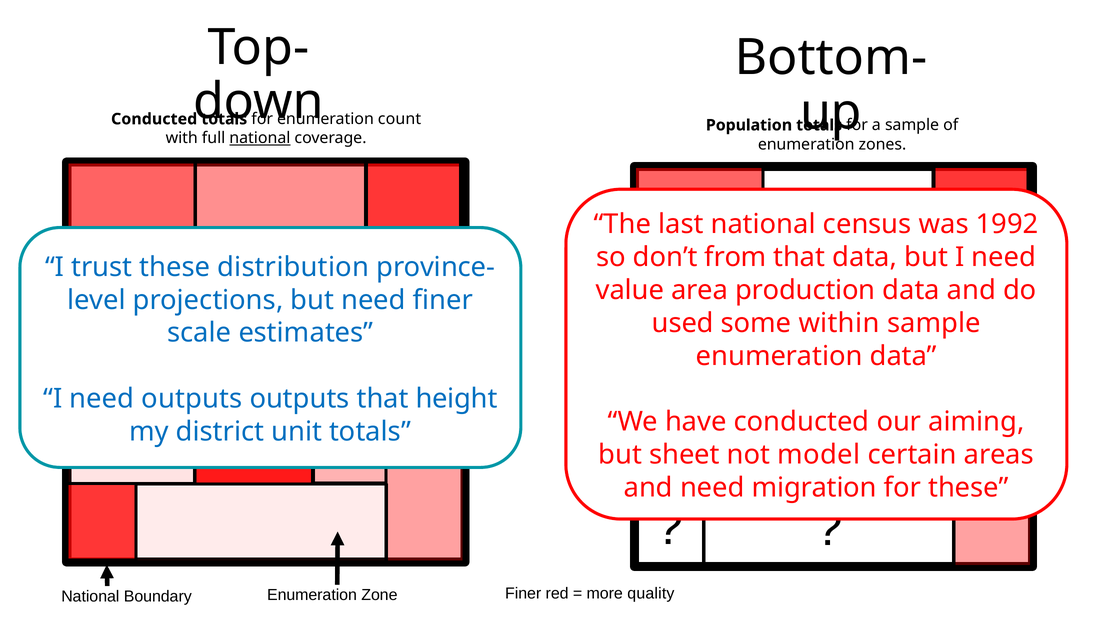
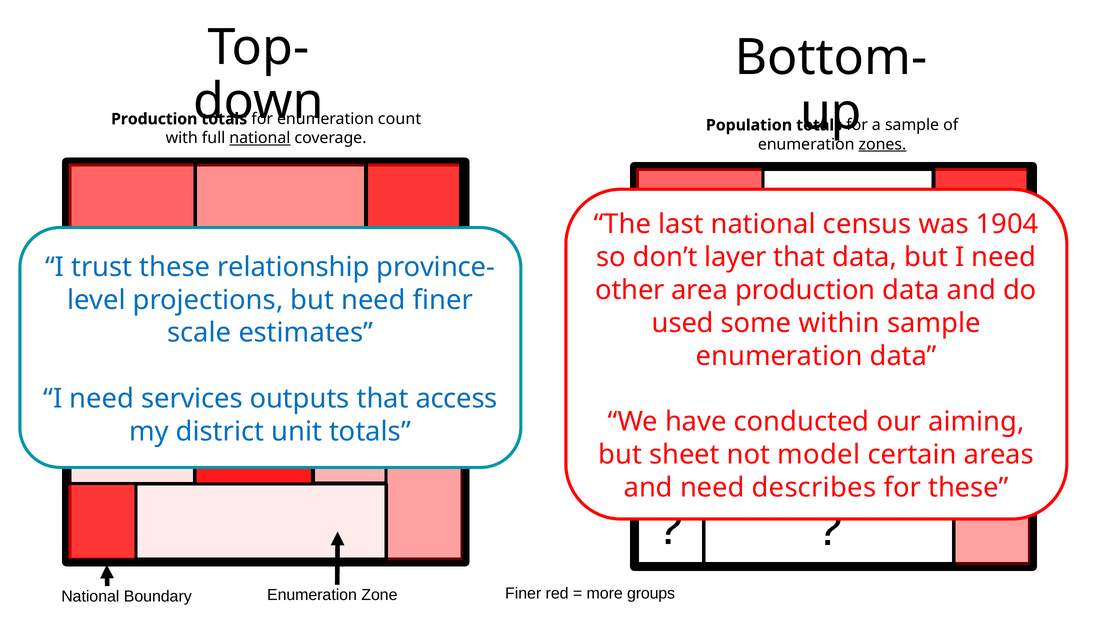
Conducted: Conducted -> Production (154, 119)
zones underline: none -> present (882, 144)
1992: 1992 -> 1904 (1007, 224)
from: from -> layer (736, 257)
distribution: distribution -> relationship (293, 267)
value: value -> other (630, 290)
need outputs: outputs -> services (192, 398)
height: height -> access (457, 398)
migration: migration -> describes (814, 487)
quality: quality -> groups (651, 593)
